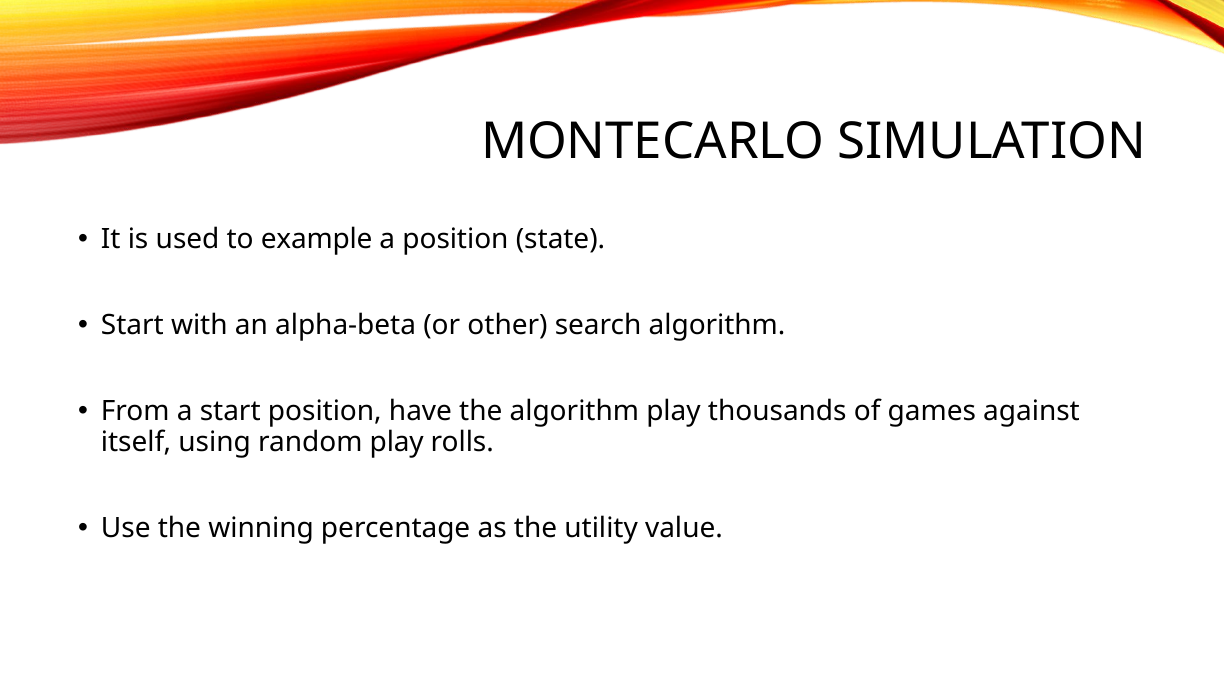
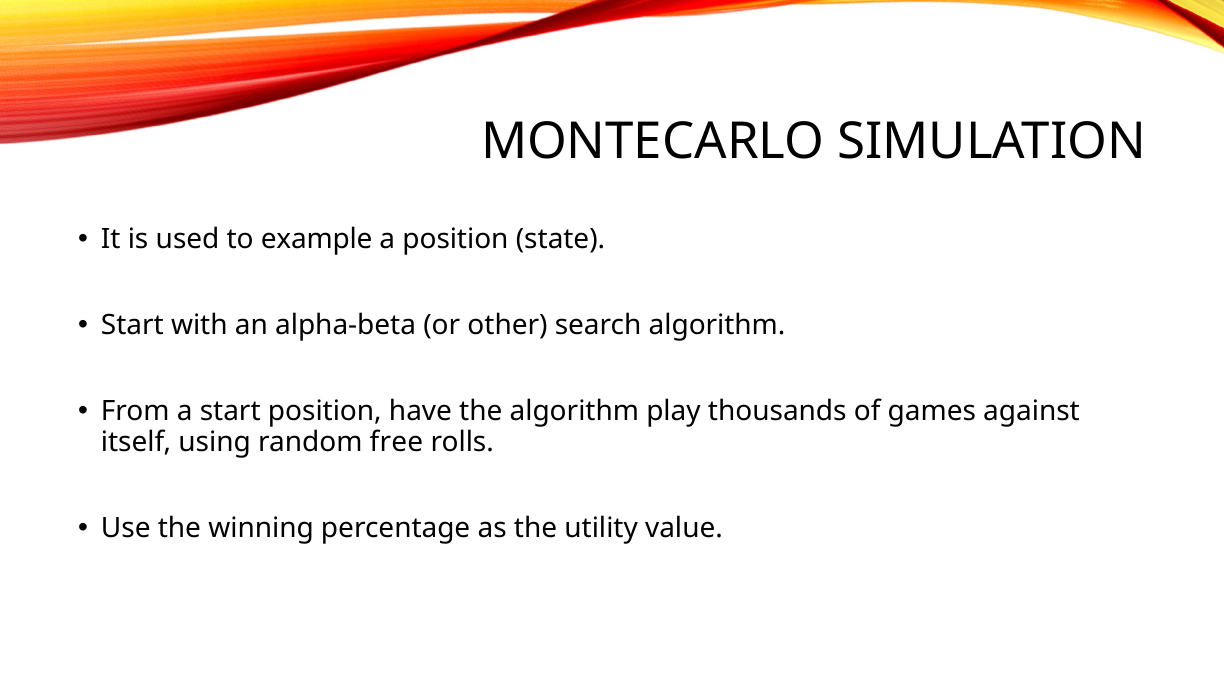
random play: play -> free (396, 442)
